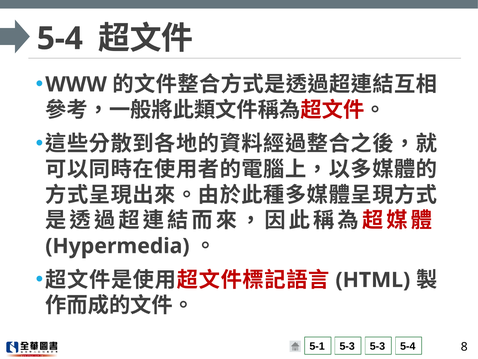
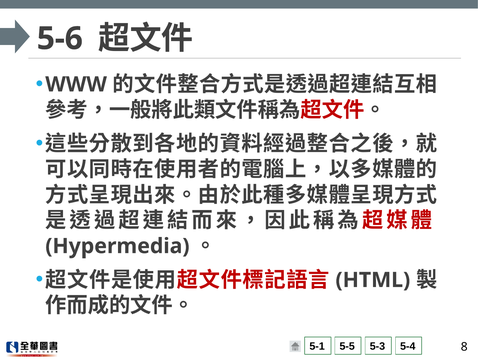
5-4: 5-4 -> 5-6 (60, 39)
5-3: 5-3 -> 5-5 (347, 346)
